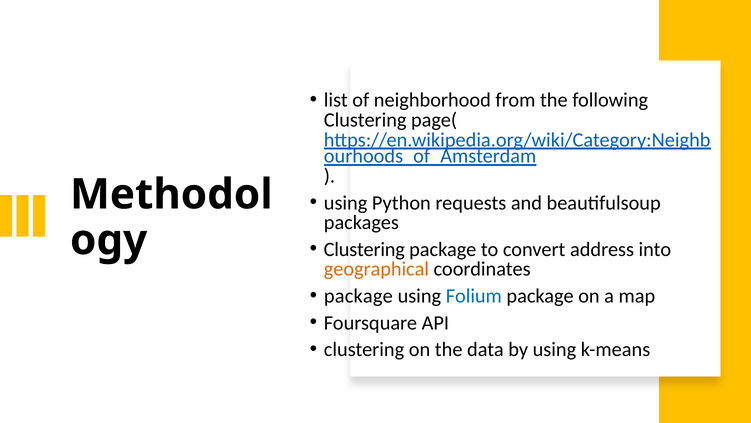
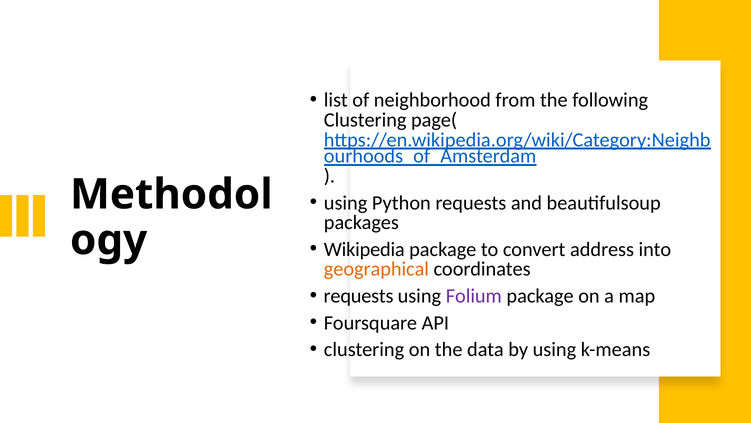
Clustering: Clustering -> Wikipedia (364, 249)
package: package -> requests (359, 296)
Folium colour: blue -> purple (474, 296)
